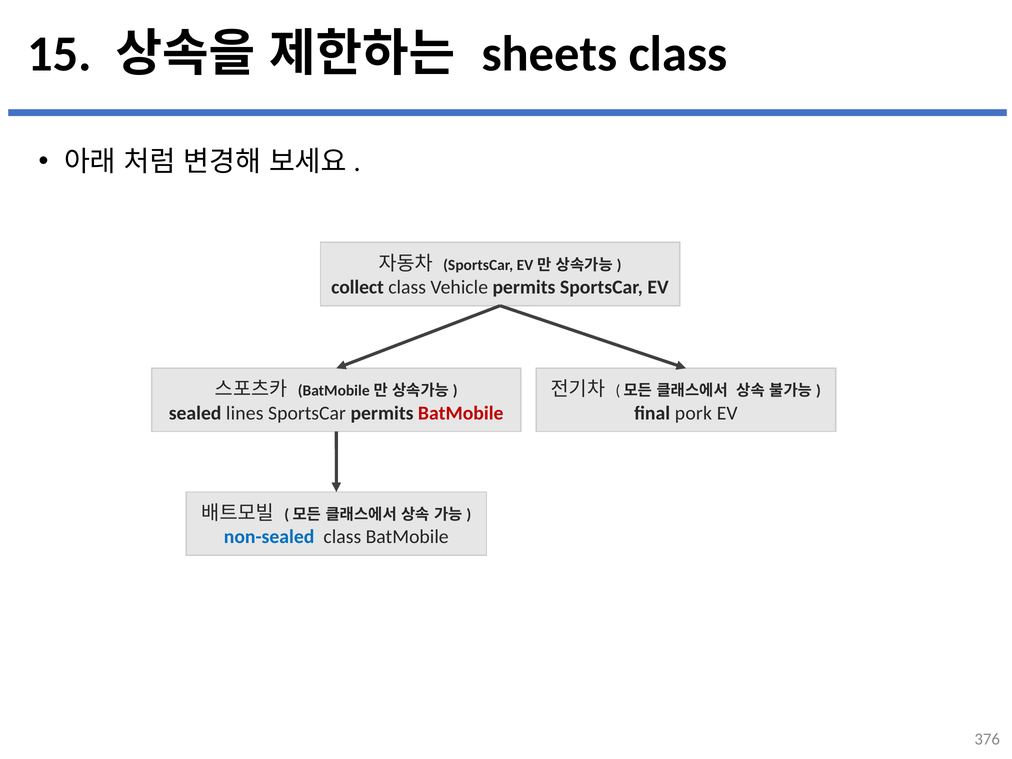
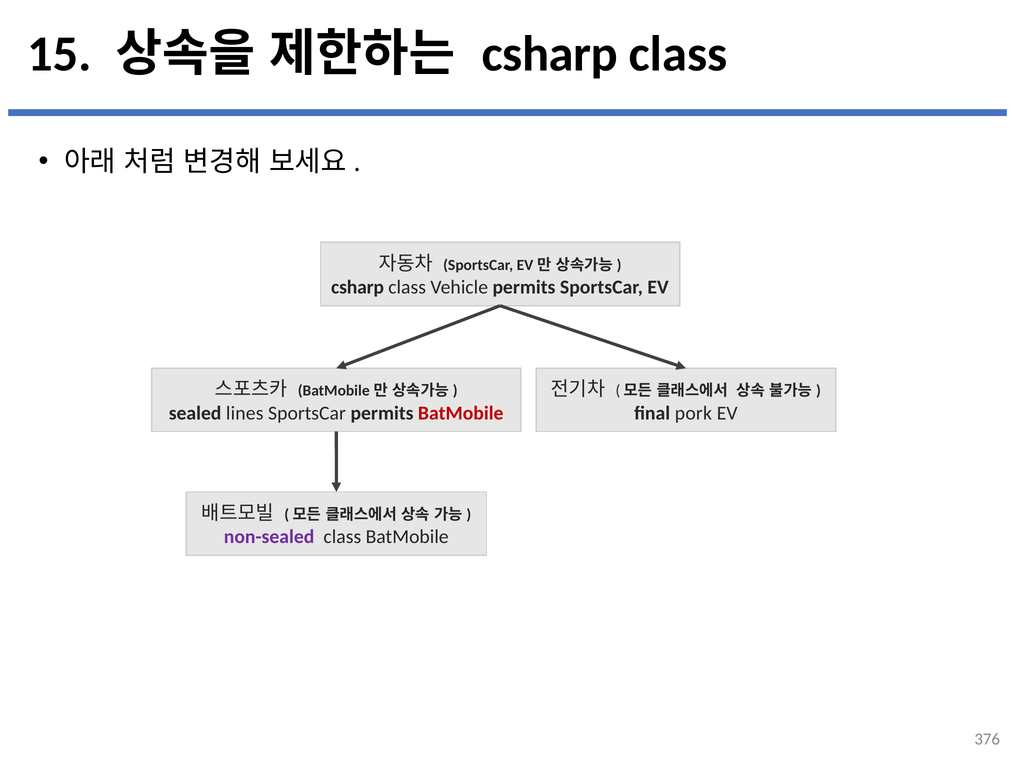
sheets: sheets -> csharp (550, 54)
collect: collect -> csharp (358, 287)
non-sealed colour: blue -> purple (269, 537)
